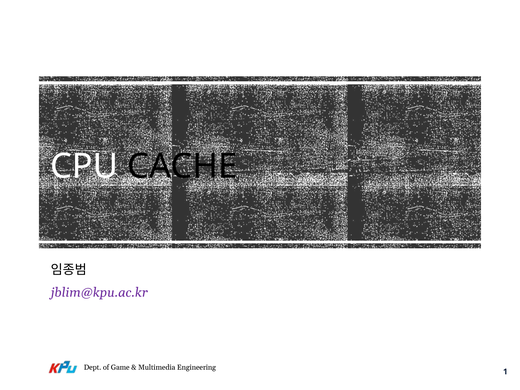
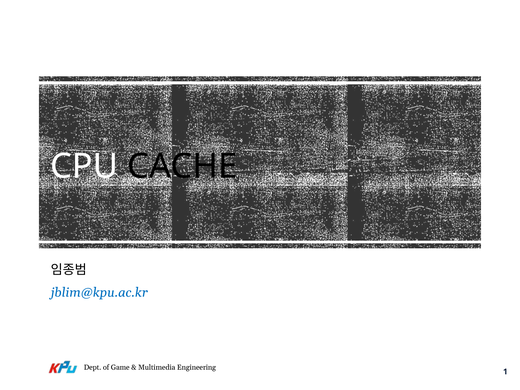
jblim@kpu.ac.kr colour: purple -> blue (99, 293)
